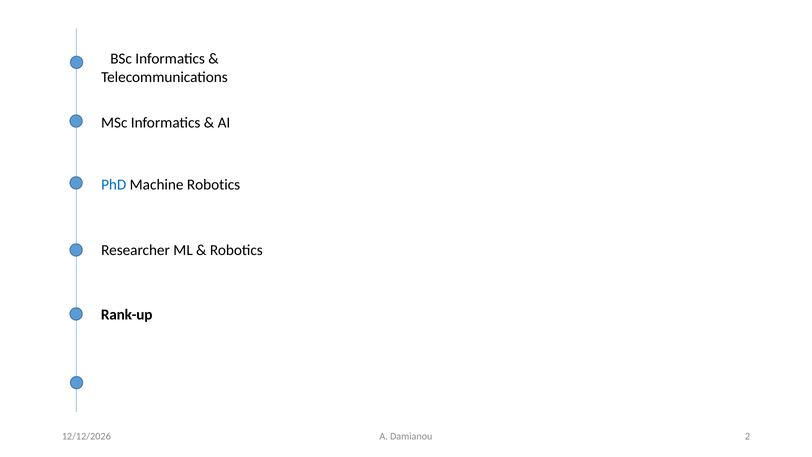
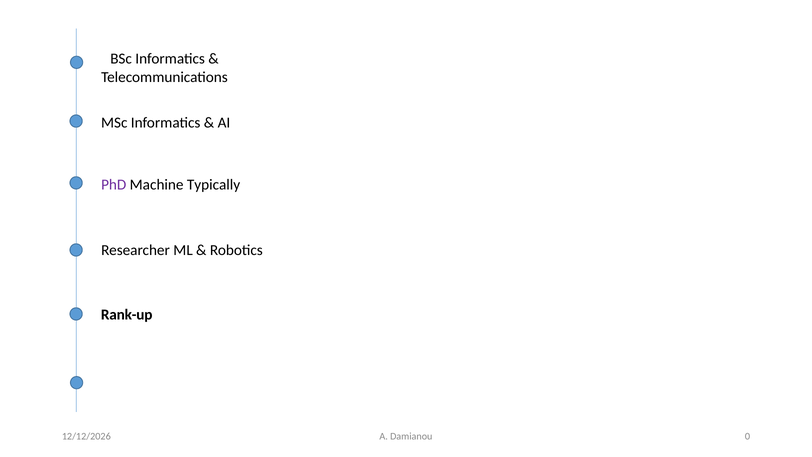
PhD colour: blue -> purple (114, 185)
Machine Robotics: Robotics -> Typically (214, 185)
2: 2 -> 0 (748, 436)
